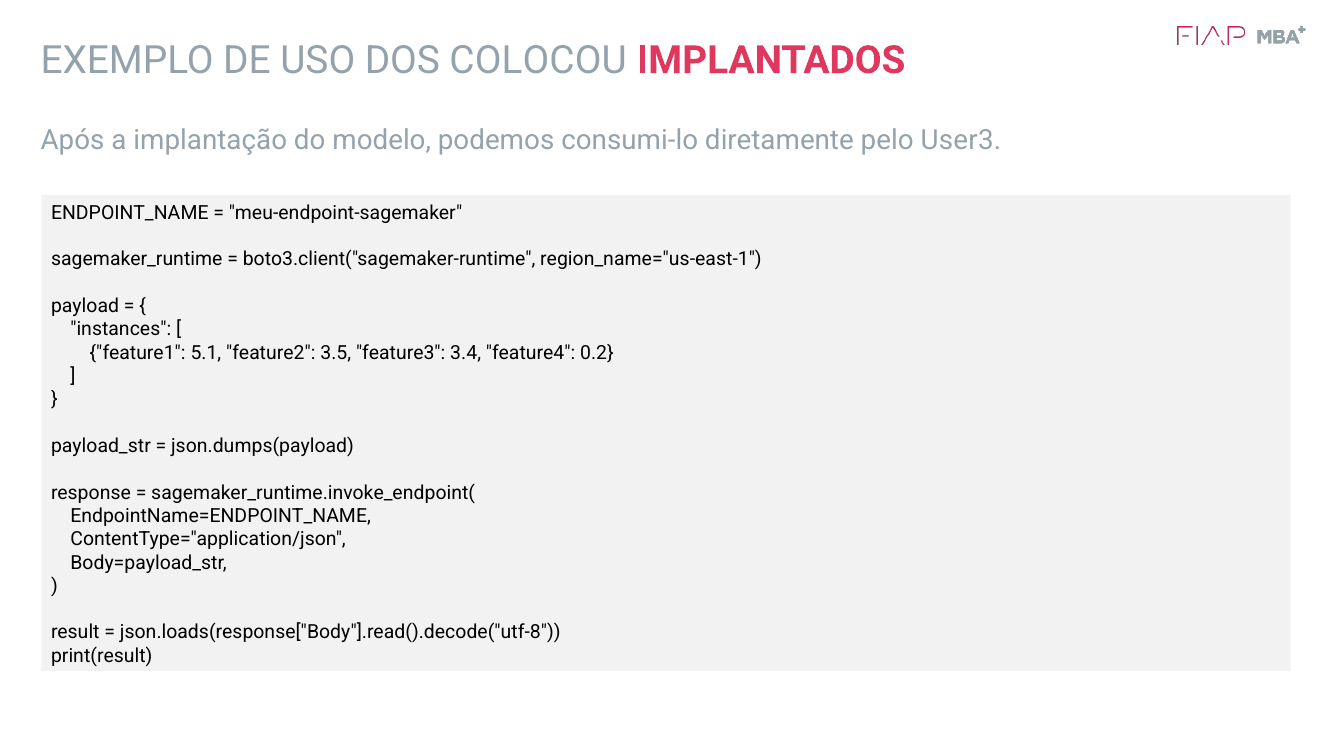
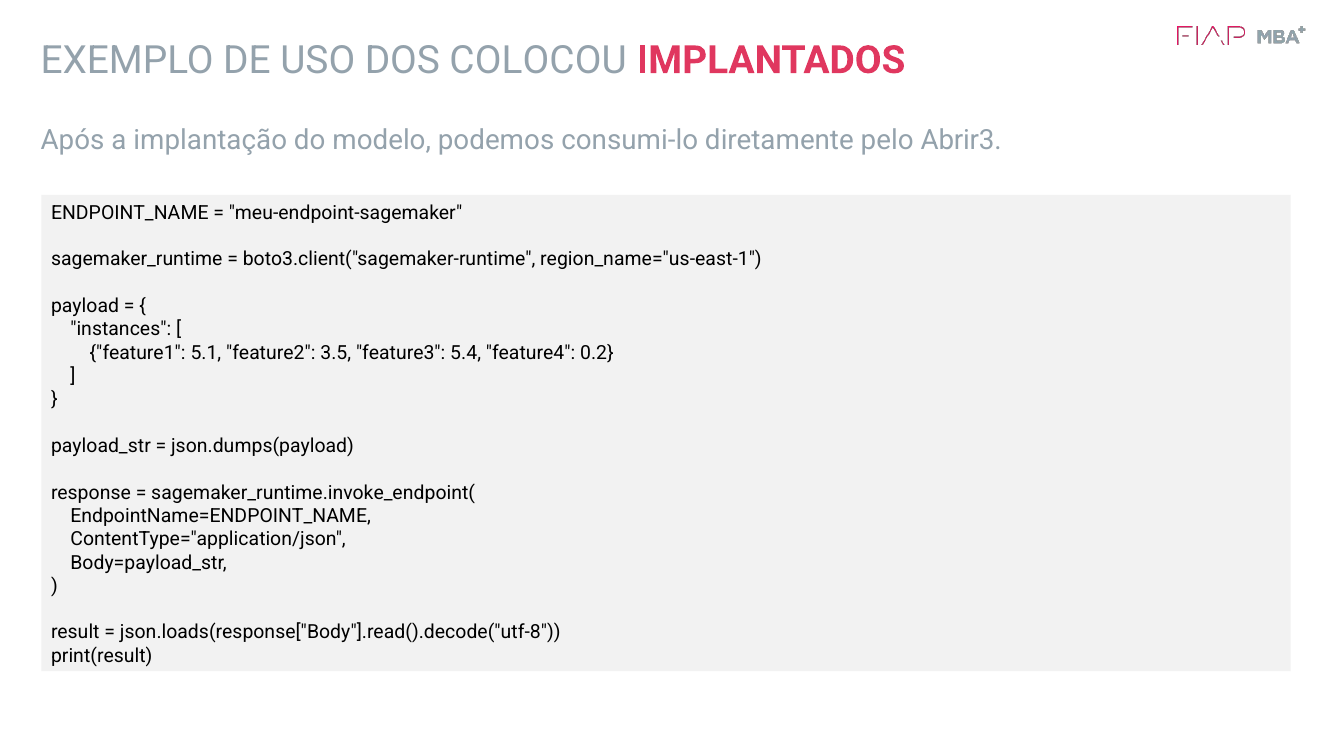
User3: User3 -> Abrir3 (961, 140)
3.4: 3.4 -> 5.4 (466, 353)
